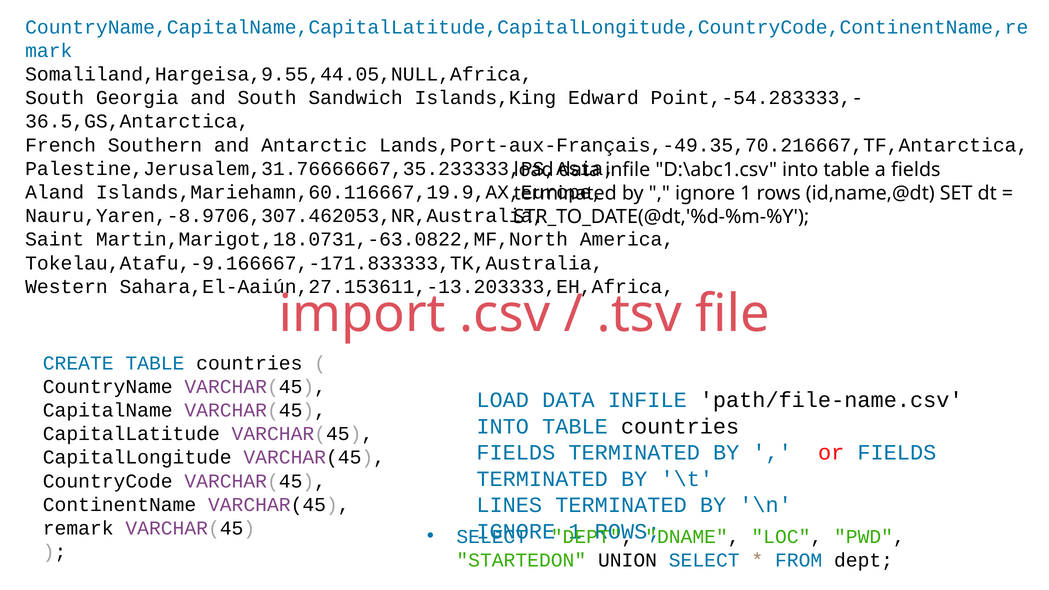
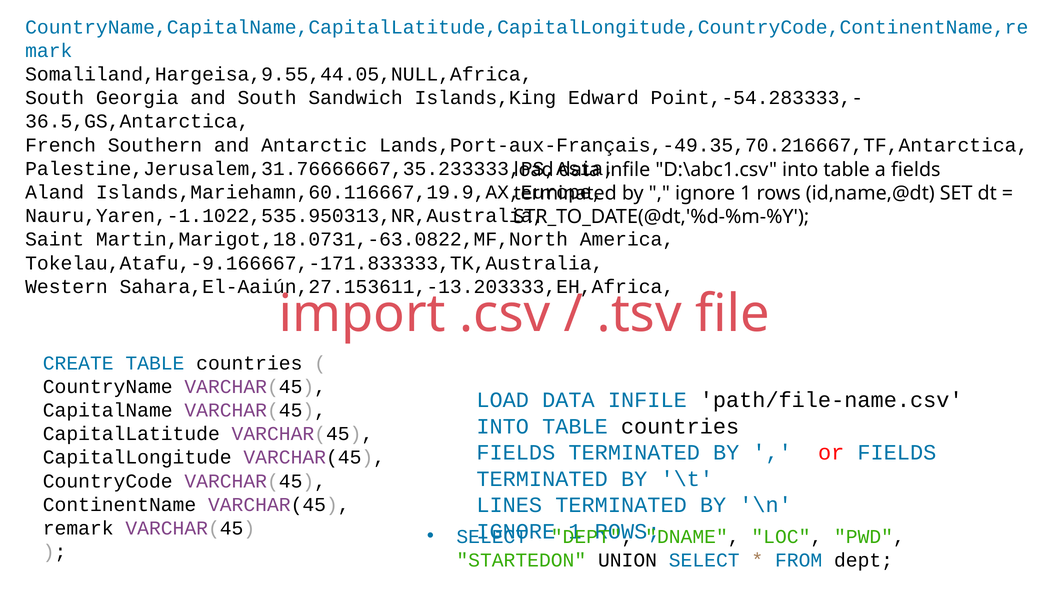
Nauru,Yaren,-8.9706,307.462053,NR,Australia: Nauru,Yaren,-8.9706,307.462053,NR,Australia -> Nauru,Yaren,-1.1022,535.950313,NR,Australia (285, 216)
